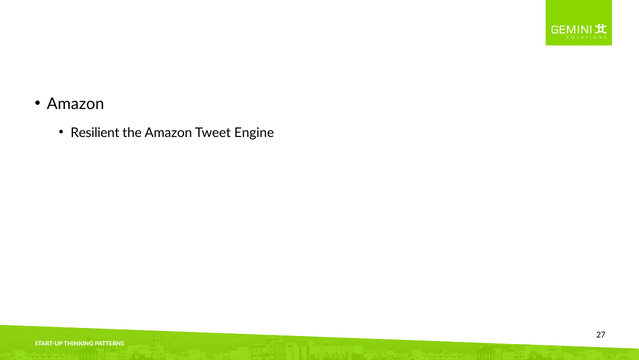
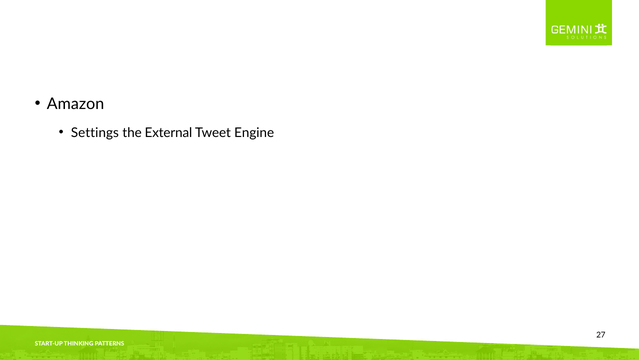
Resilient: Resilient -> Settings (95, 133)
the Amazon: Amazon -> External (168, 133)
